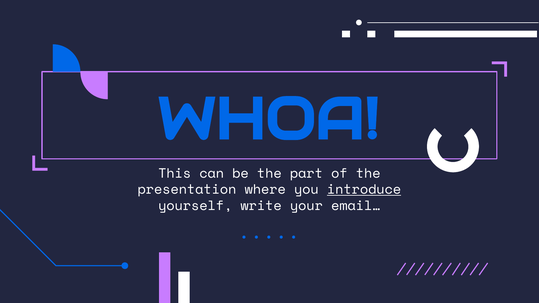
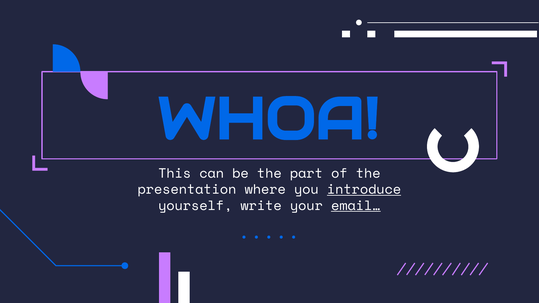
email… underline: none -> present (356, 206)
